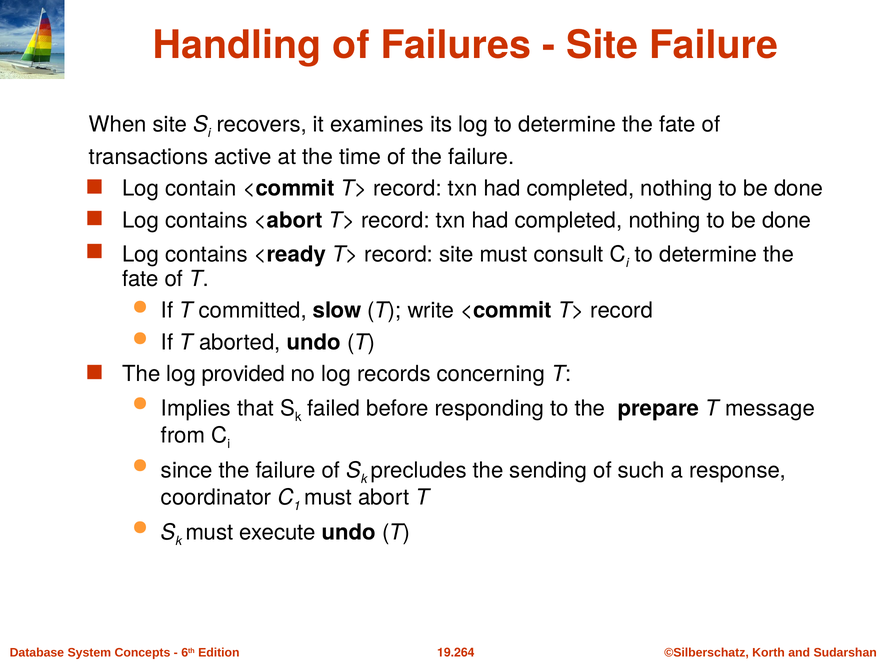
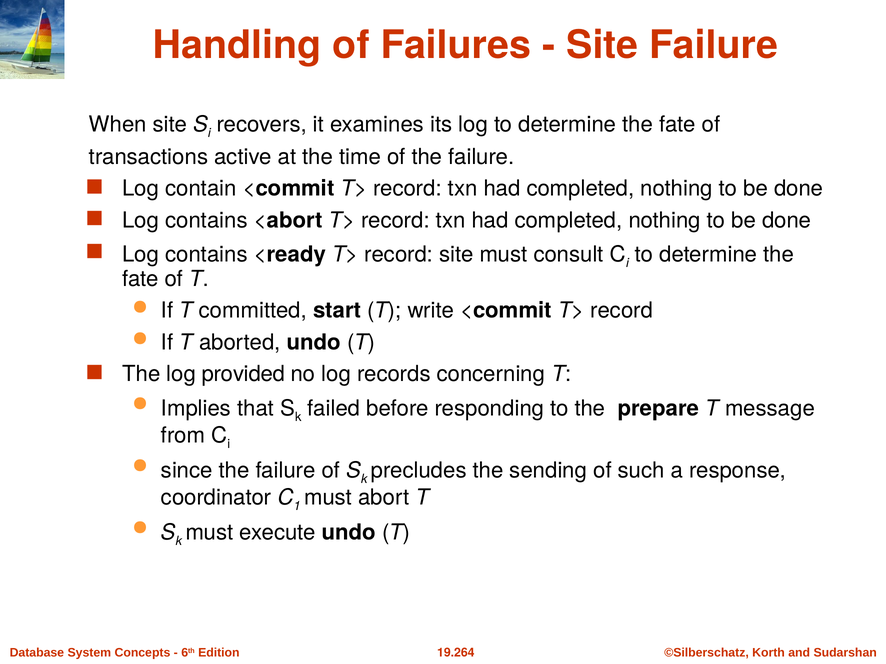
slow: slow -> start (337, 311)
